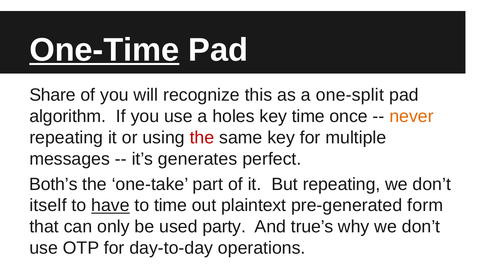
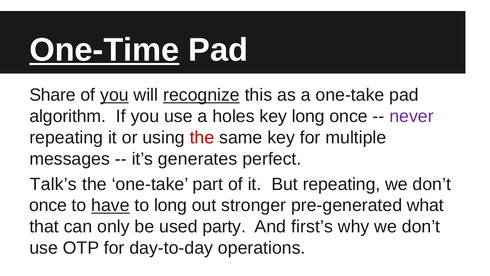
you underline: none -> present (114, 95)
recognize underline: none -> present (201, 95)
a one-split: one-split -> one-take (350, 95)
key time: time -> long (308, 116)
never colour: orange -> purple (412, 116)
Both’s: Both’s -> Talk’s (53, 184)
itself: itself -> once (48, 205)
to time: time -> long (171, 205)
plaintext: plaintext -> stronger (254, 205)
form: form -> what (425, 205)
true’s: true’s -> first’s (312, 226)
